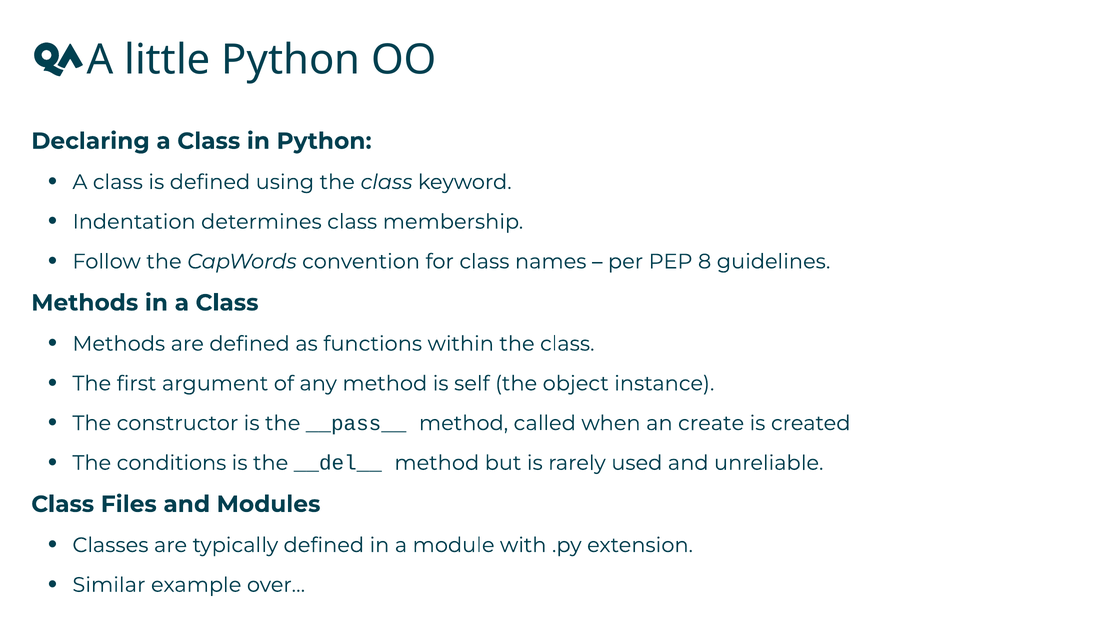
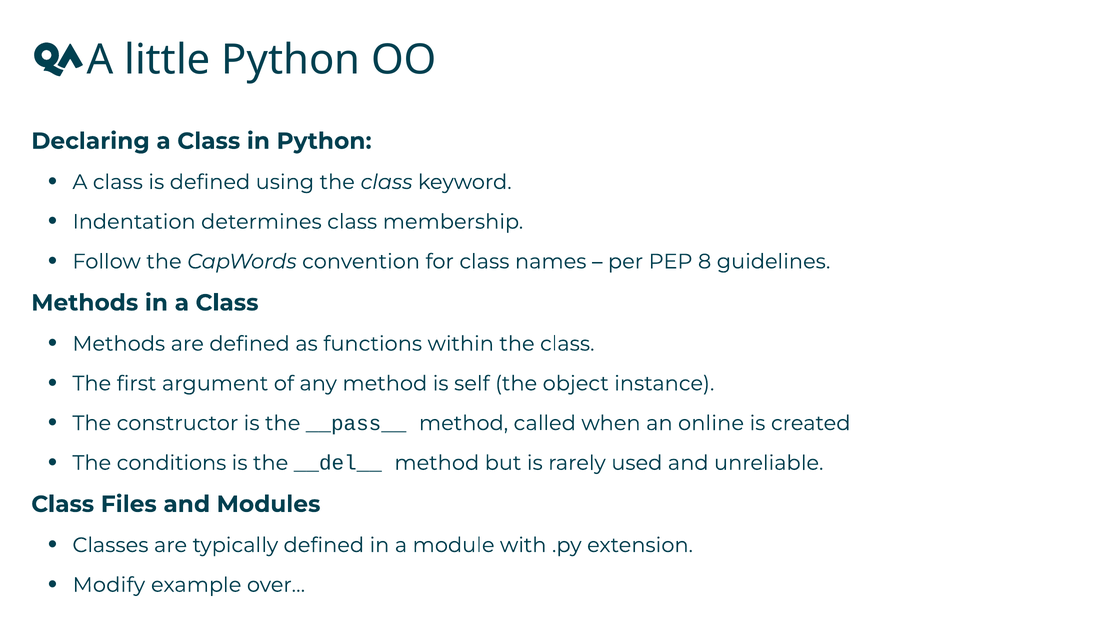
create: create -> online (711, 423)
Similar: Similar -> Modify (109, 584)
